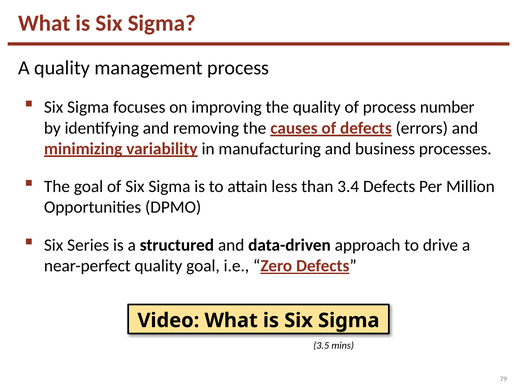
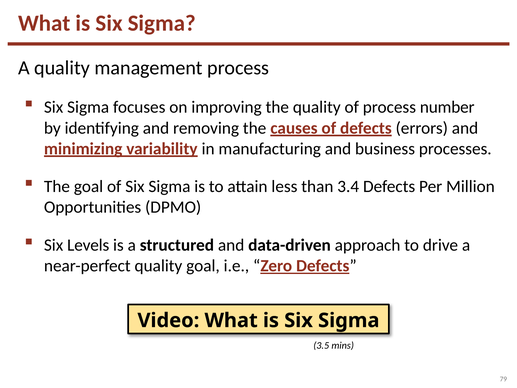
Series: Series -> Levels (88, 245)
